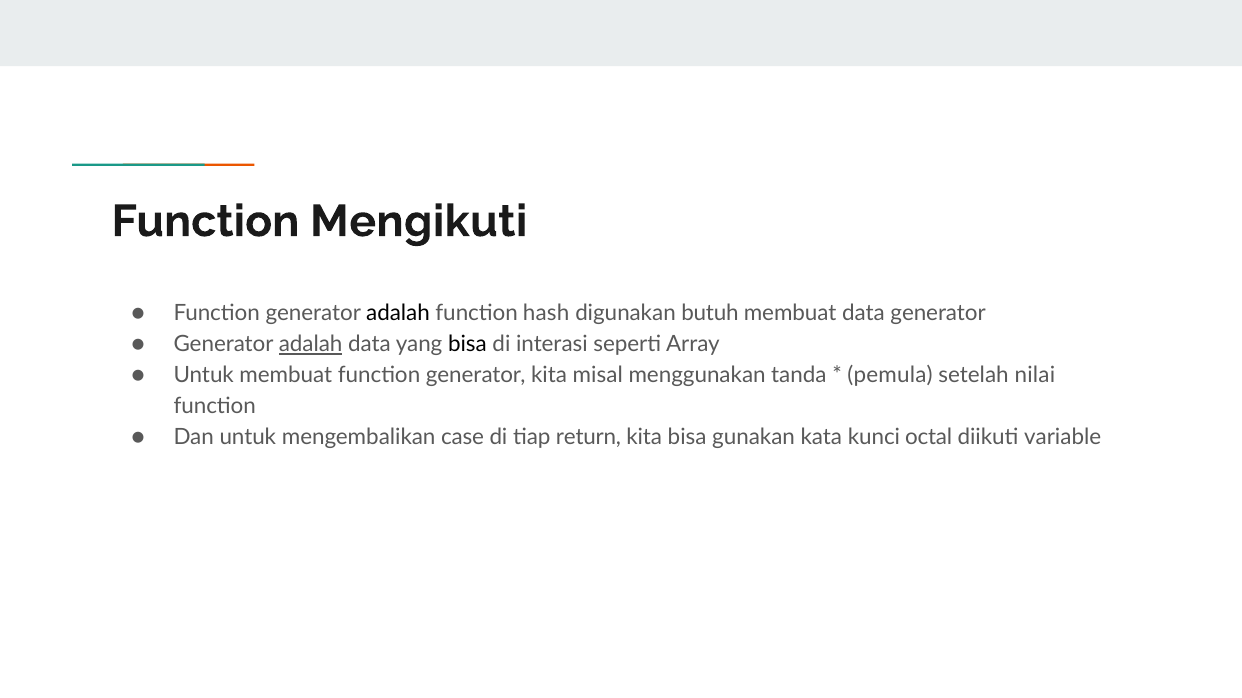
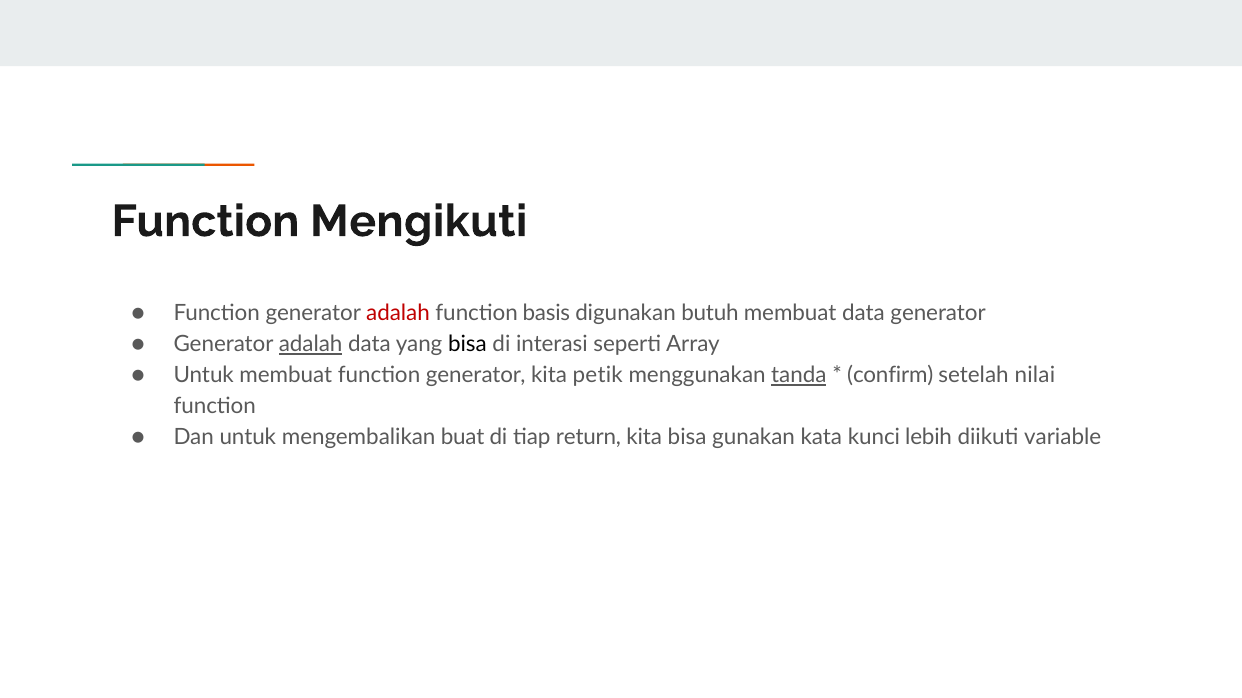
adalah colour: black -> red (398, 314)
hash: hash -> basis (546, 314)
misal: misal -> petik (598, 376)
tanda underline: none -> present (799, 376)
pemula: pemula -> confirm (890, 376)
case: case -> buat (463, 438)
octal: octal -> lebih (929, 438)
